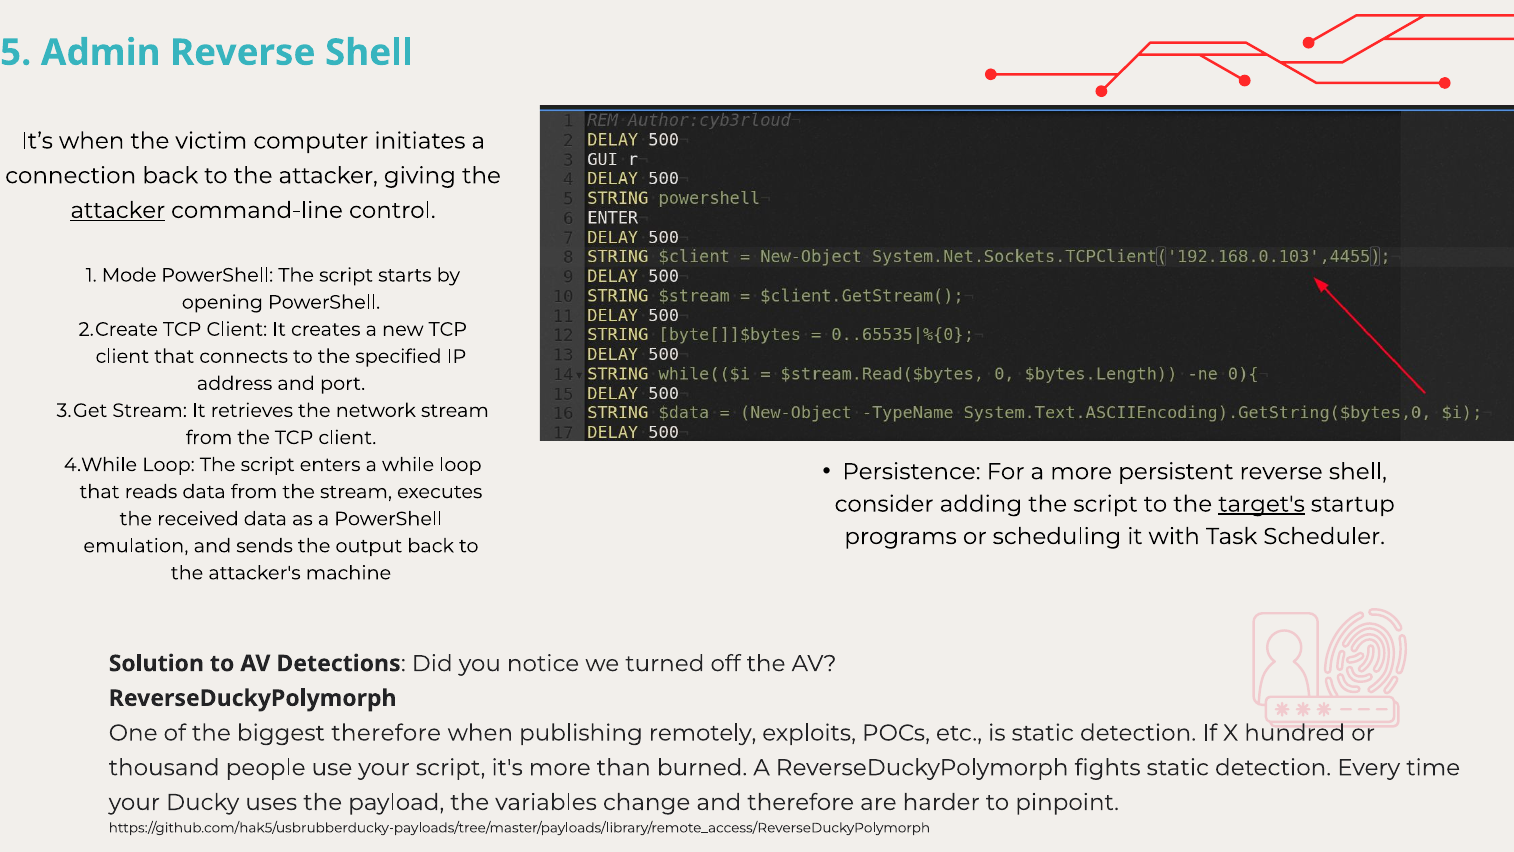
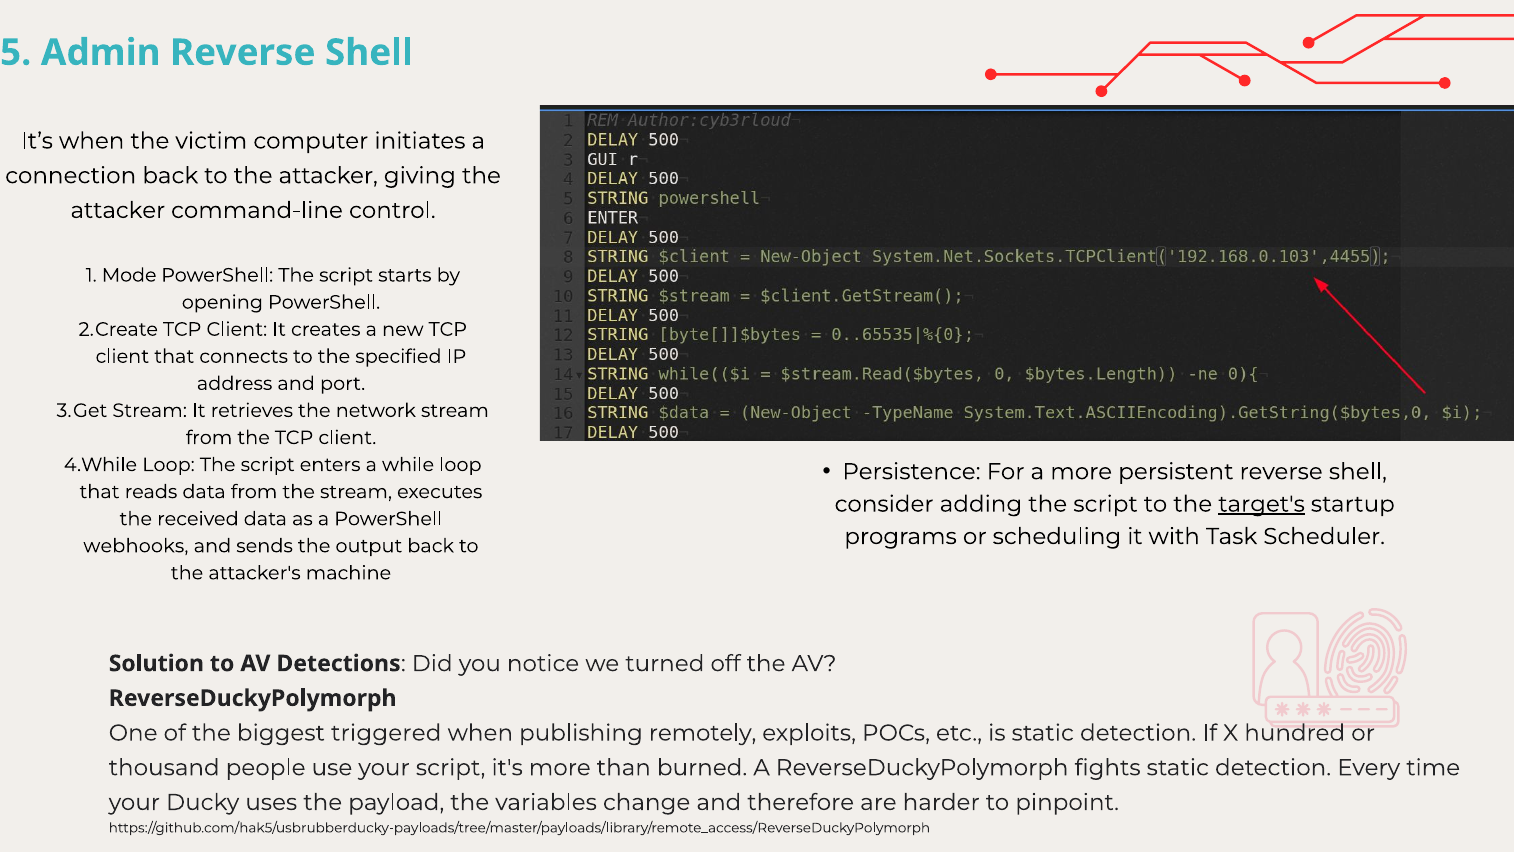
attacker underline: present -> none (118, 210)
emulation: emulation -> webhooks (136, 546)
biggest therefore: therefore -> triggered (386, 733)
